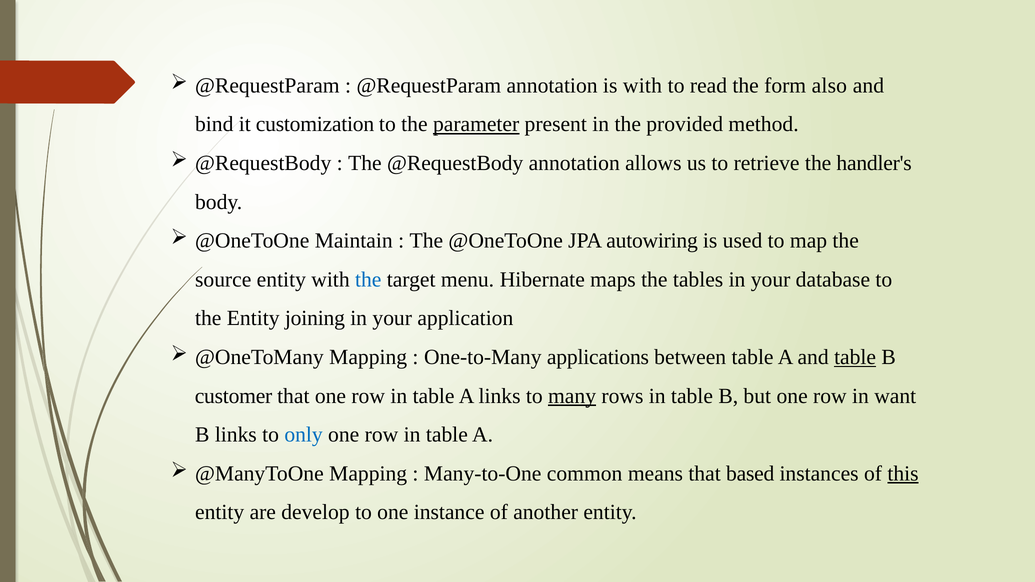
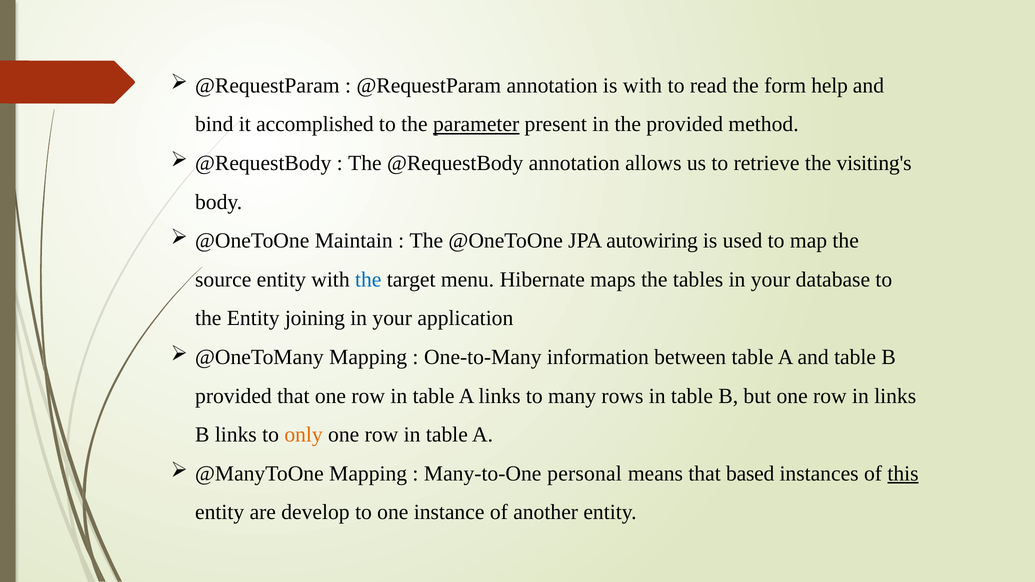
also: also -> help (830, 86)
customization: customization -> accomplished (315, 124)
handler's: handler's -> visiting's (874, 163)
applications: applications -> information (598, 357)
table underline: present -> none (855, 357)
customer: customer -> provided (233, 396)
many underline: present -> none (572, 396)
in want: want -> links (895, 396)
only colour: blue -> orange (304, 435)
common: common -> personal (585, 474)
